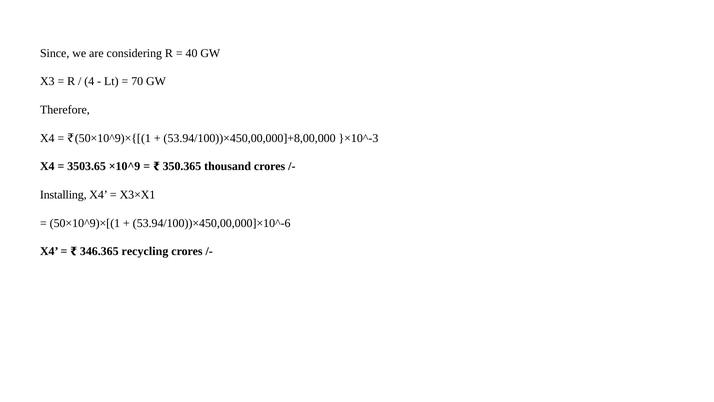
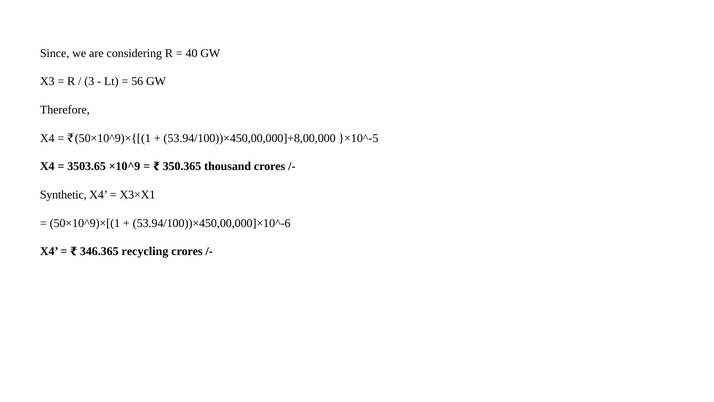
4: 4 -> 3 (89, 81)
70: 70 -> 56 (137, 81)
}×10^-3: }×10^-3 -> }×10^-5 (358, 138)
Installing: Installing -> Synthetic (63, 195)
